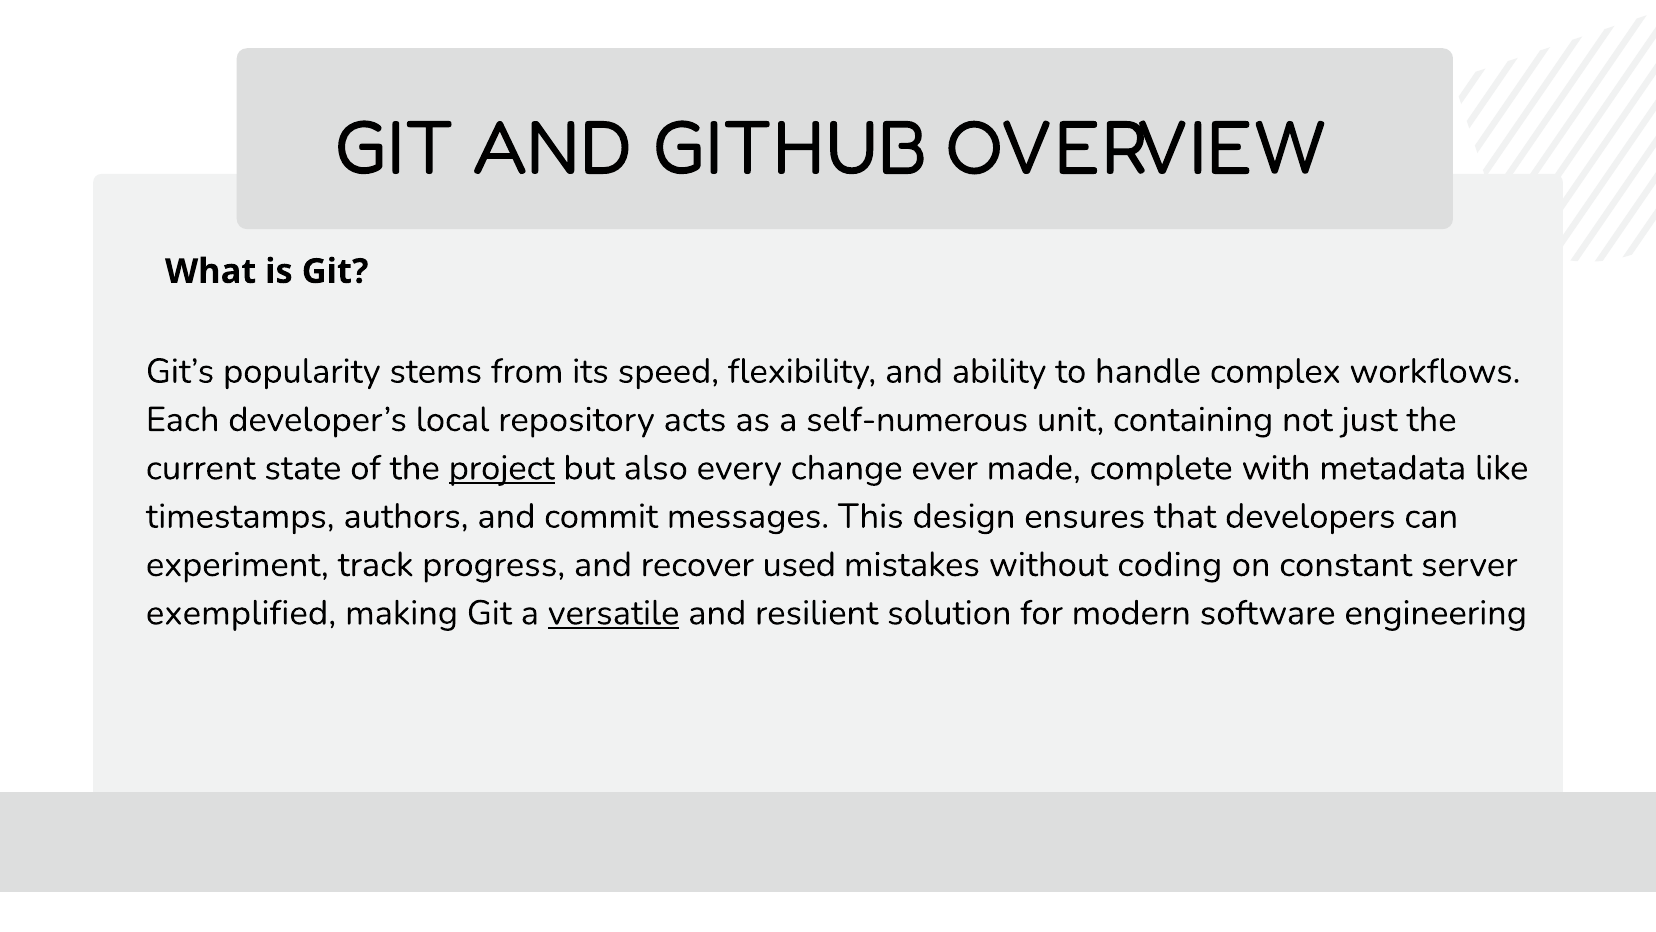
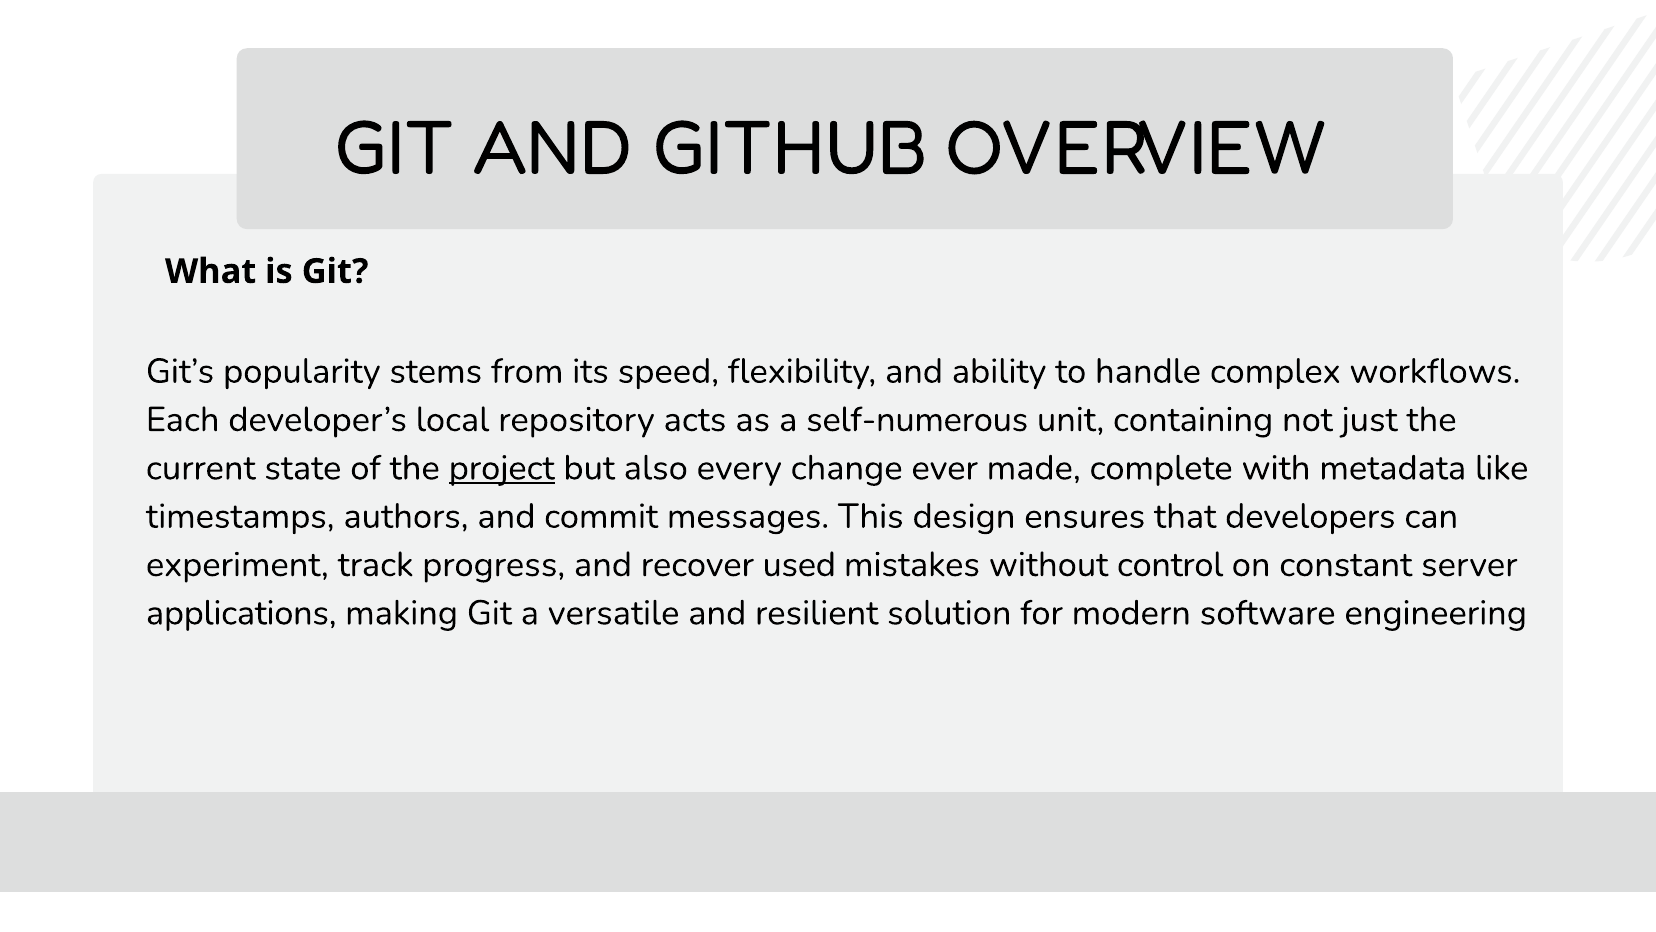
coding: coding -> control (1170, 564)
exemplified: exemplified -> applications (241, 613)
versatile underline: present -> none (614, 613)
